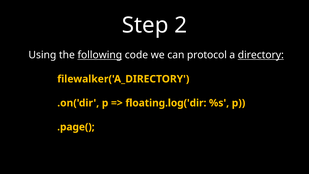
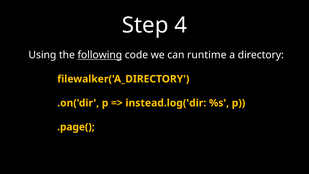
2: 2 -> 4 (181, 25)
protocol: protocol -> runtime (207, 55)
directory underline: present -> none (261, 55)
floating.log('dir: floating.log('dir -> instead.log('dir (166, 103)
